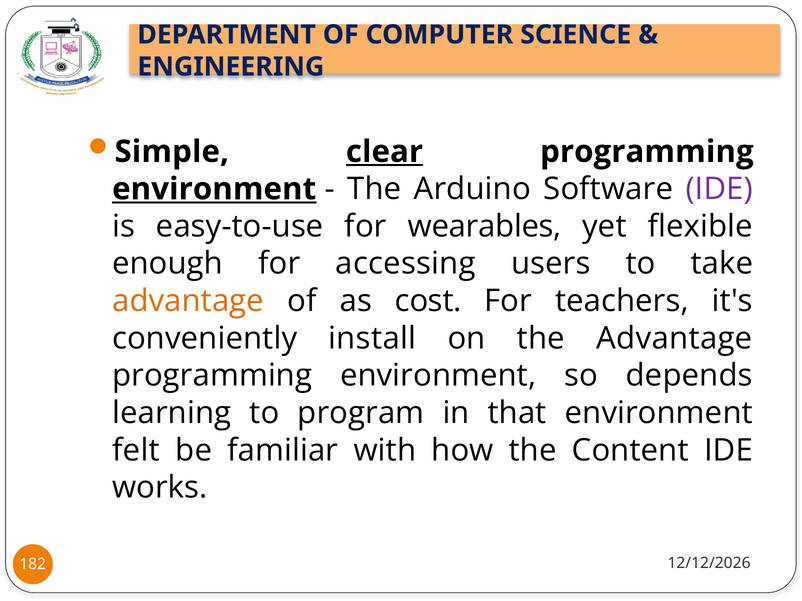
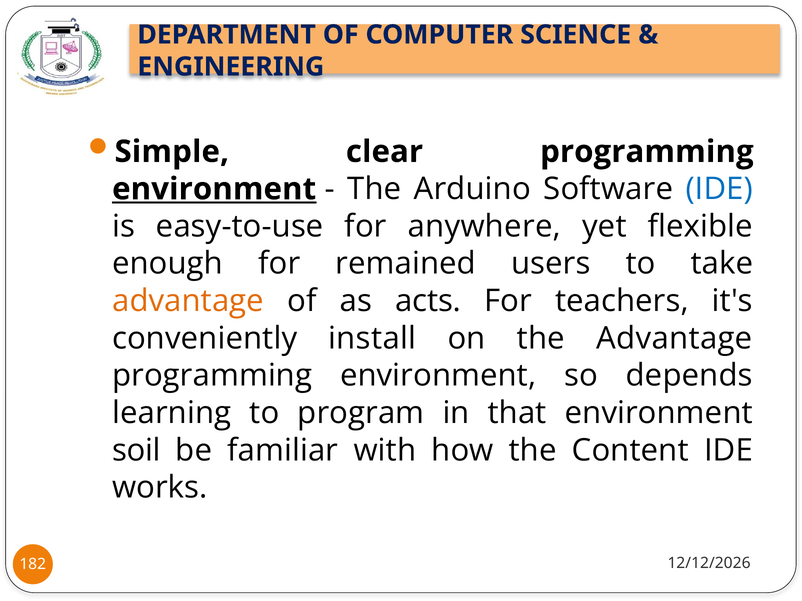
clear underline: present -> none (384, 152)
IDE colour: purple -> blue (719, 189)
wearables: wearables -> anywhere (484, 226)
accessing: accessing -> remained (406, 264)
cost: cost -> acts (428, 301)
felt: felt -> soil (136, 451)
